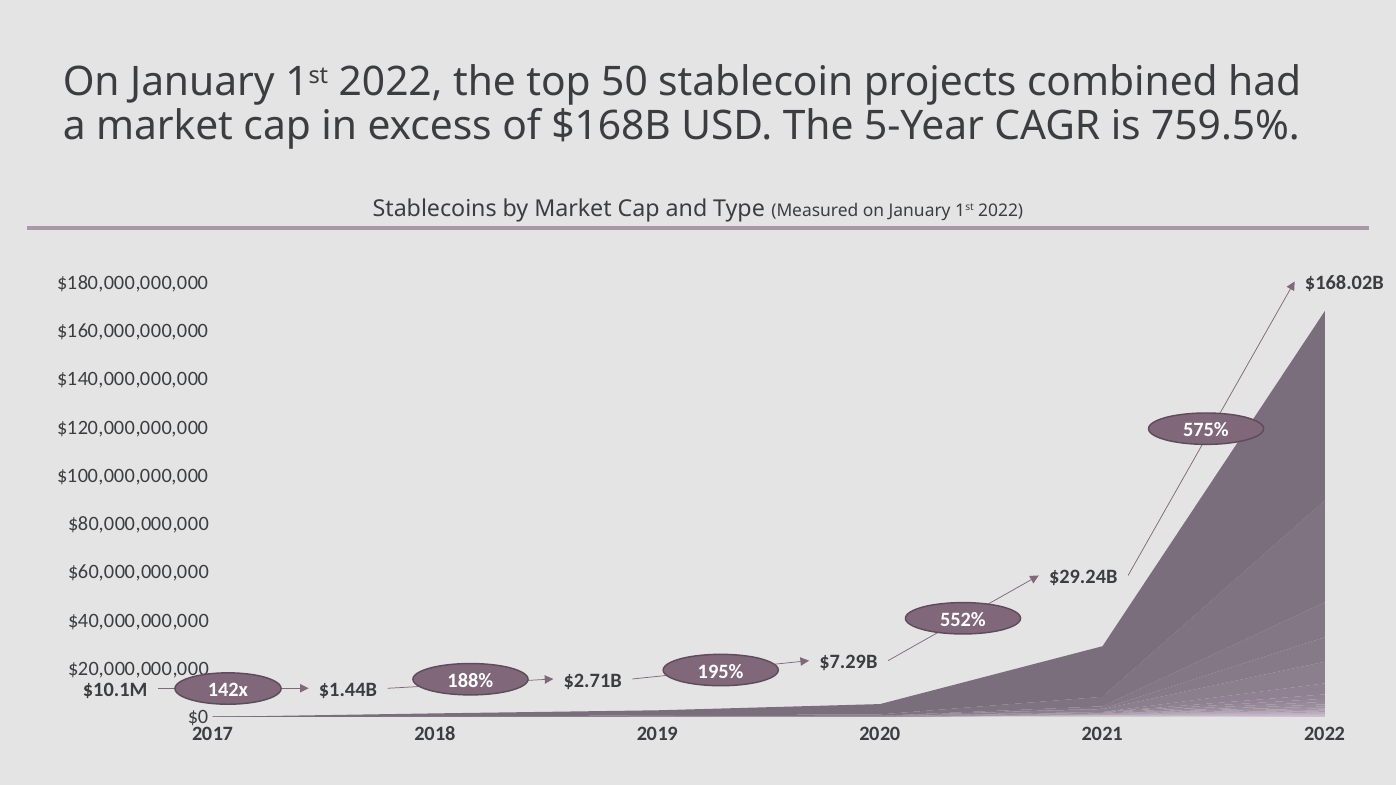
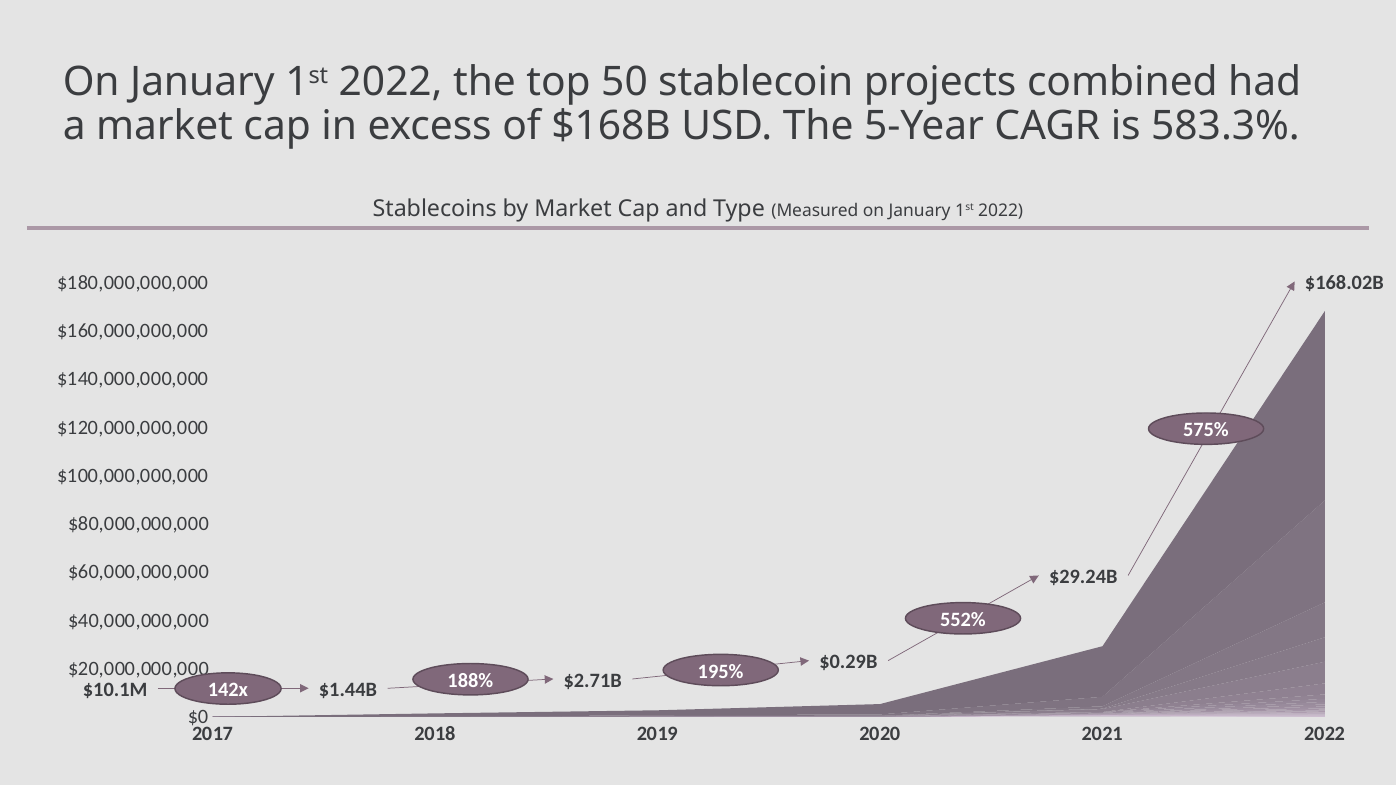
759.5%: 759.5% -> 583.3% (1226, 127)
$7.29B: $7.29B -> $0.29B (848, 662)
